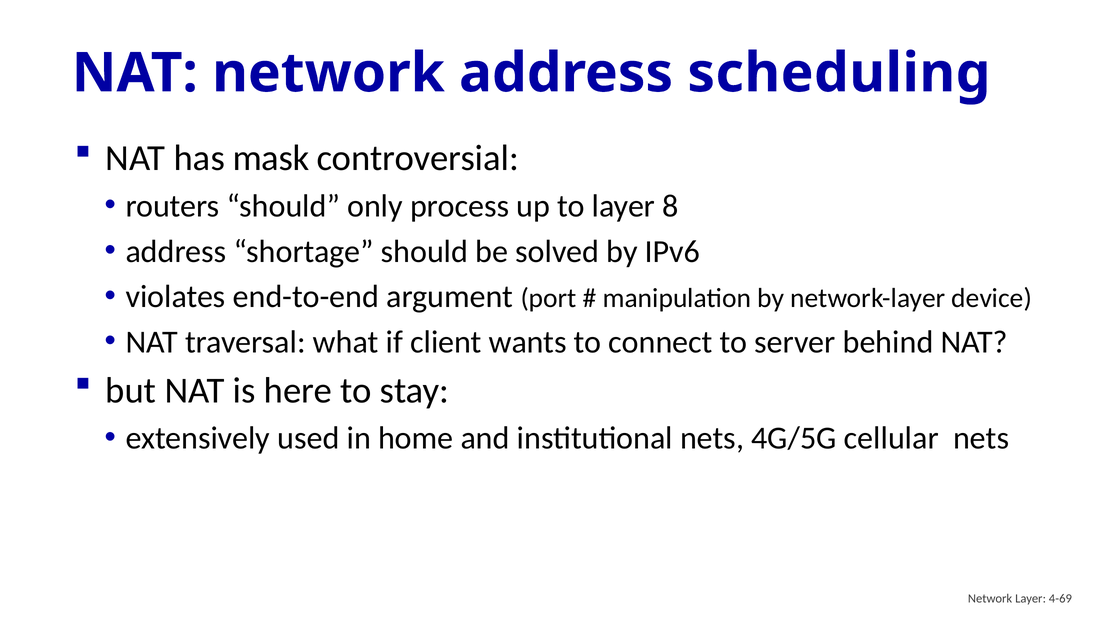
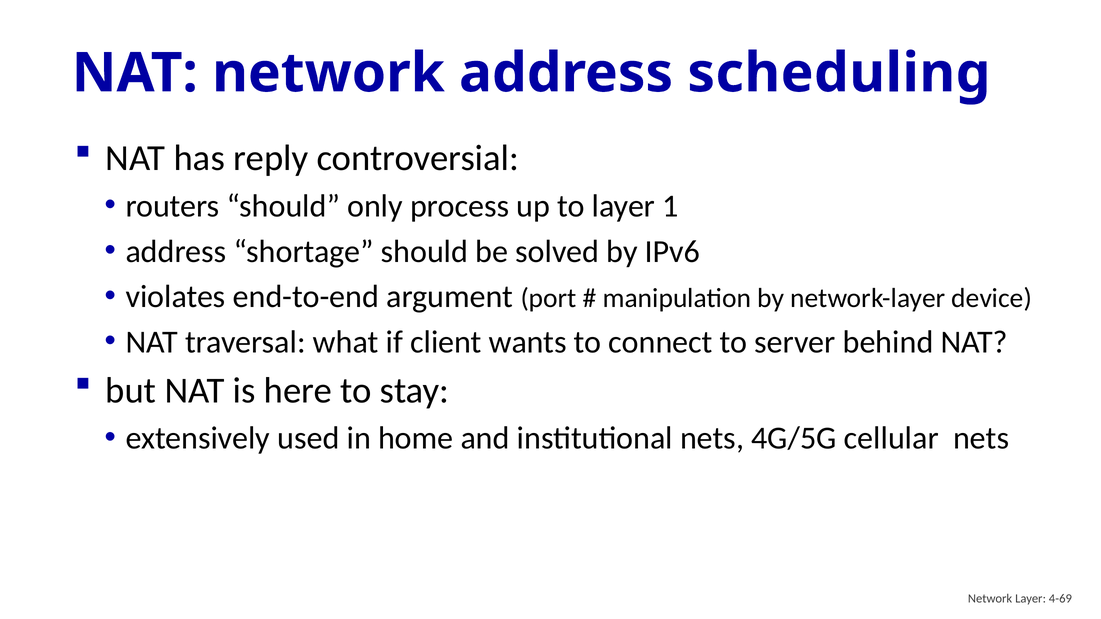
mask: mask -> reply (271, 158)
8: 8 -> 1 (671, 206)
